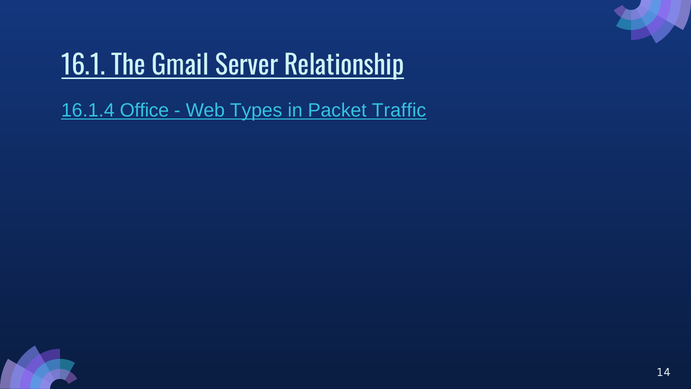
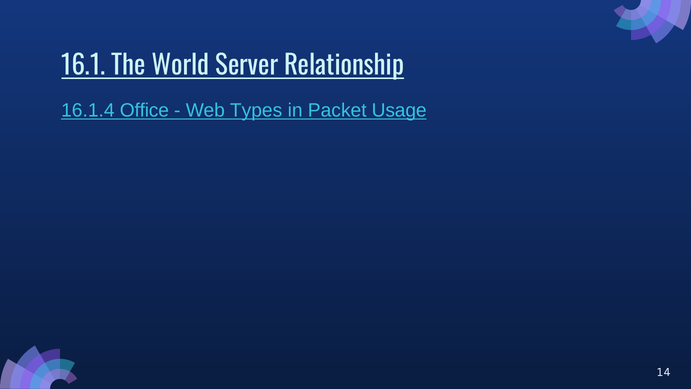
Gmail: Gmail -> World (181, 66)
Traffic: Traffic -> Usage (399, 110)
